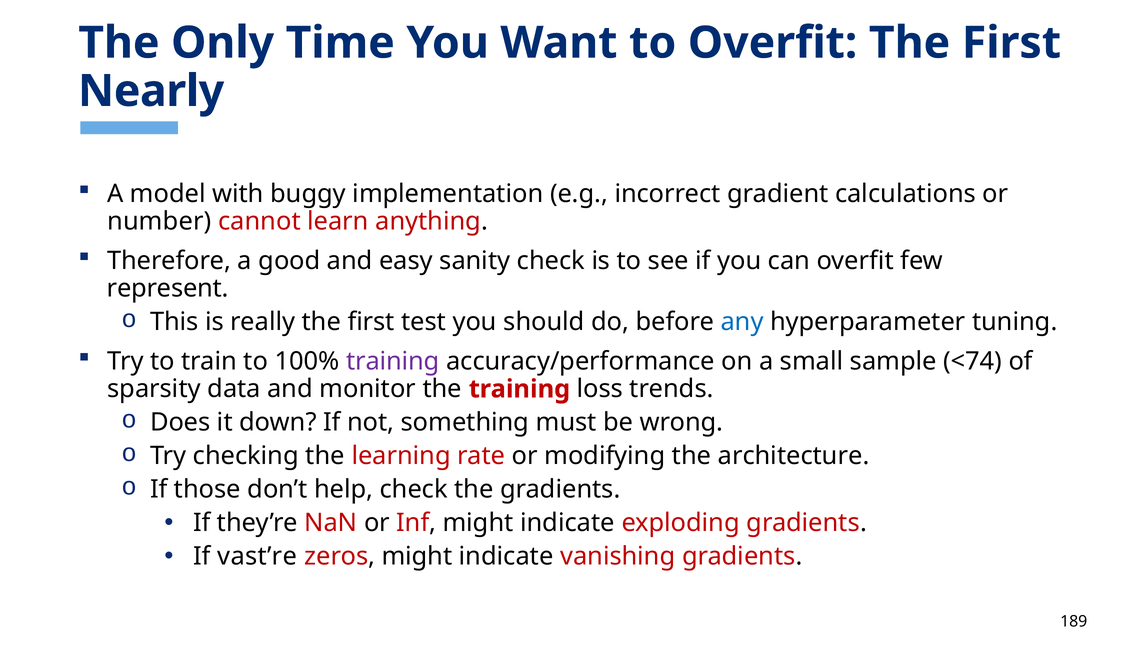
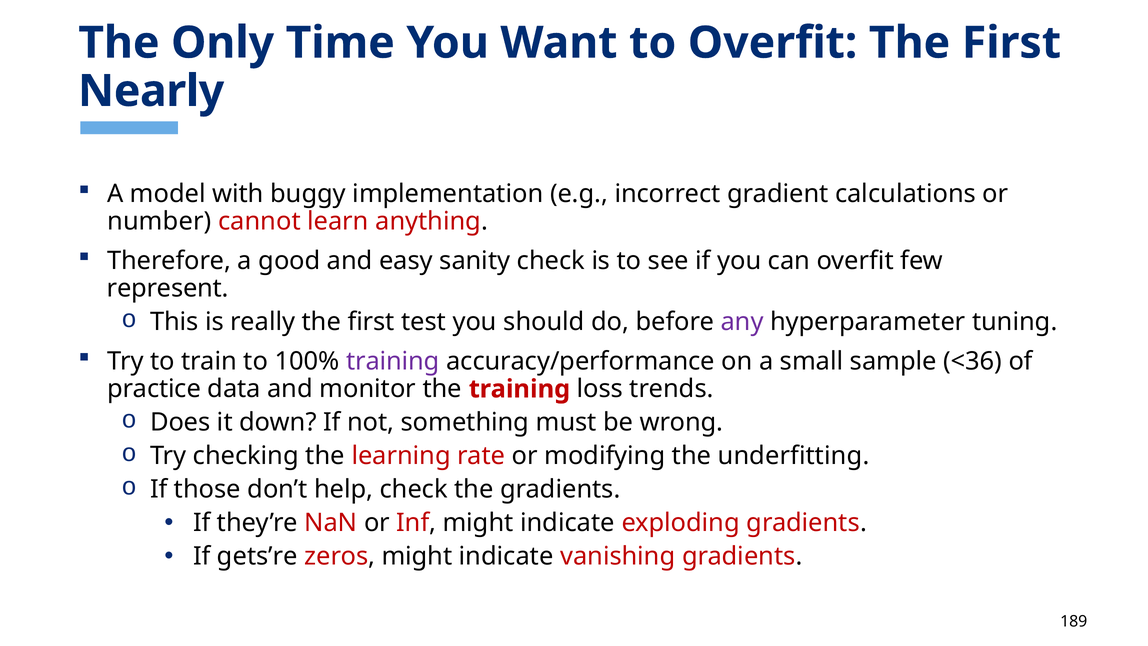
any colour: blue -> purple (742, 322)
<74: <74 -> <36 (973, 361)
sparsity: sparsity -> practice (154, 389)
architecture: architecture -> underfitting (794, 456)
vast’re: vast’re -> gets’re (257, 556)
